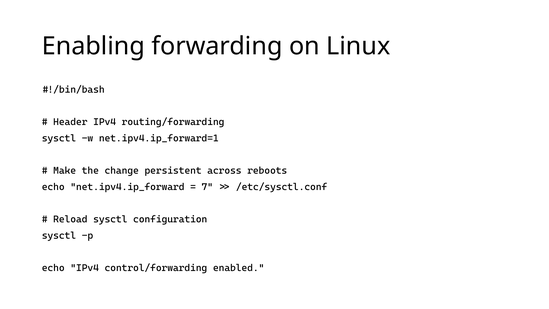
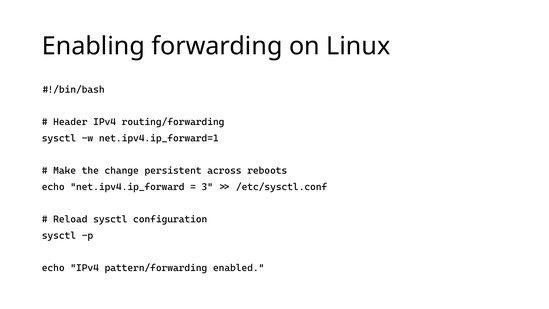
7: 7 -> 3 (207, 187)
control/forwarding: control/forwarding -> pattern/forwarding (156, 268)
